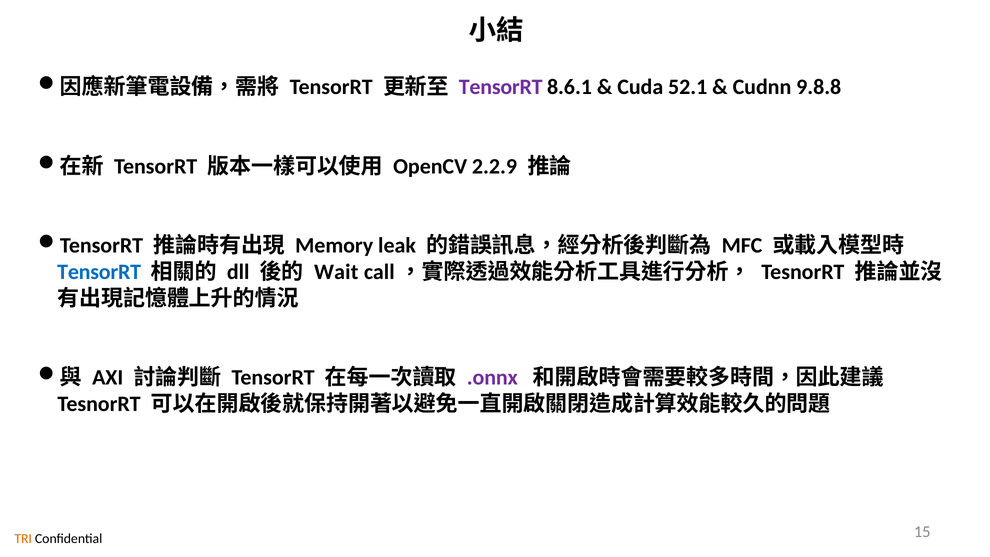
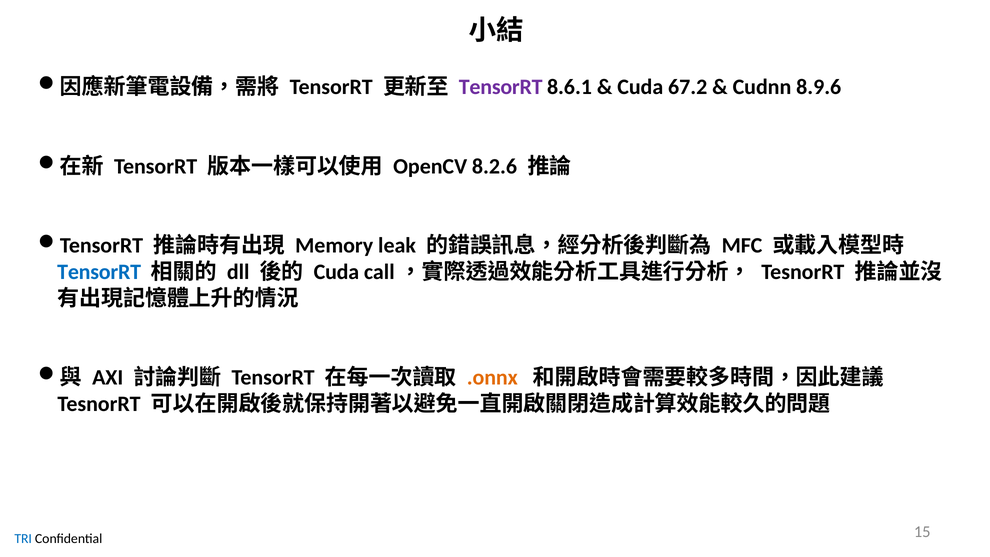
52.1: 52.1 -> 67.2 (688, 87)
9.8.8: 9.8.8 -> 8.9.6 (819, 87)
2.2.9: 2.2.9 -> 8.2.6 (494, 166)
Wait: Wait -> Cuda (336, 272)
.onnx colour: purple -> orange (492, 377)
TRI colour: orange -> blue (23, 539)
